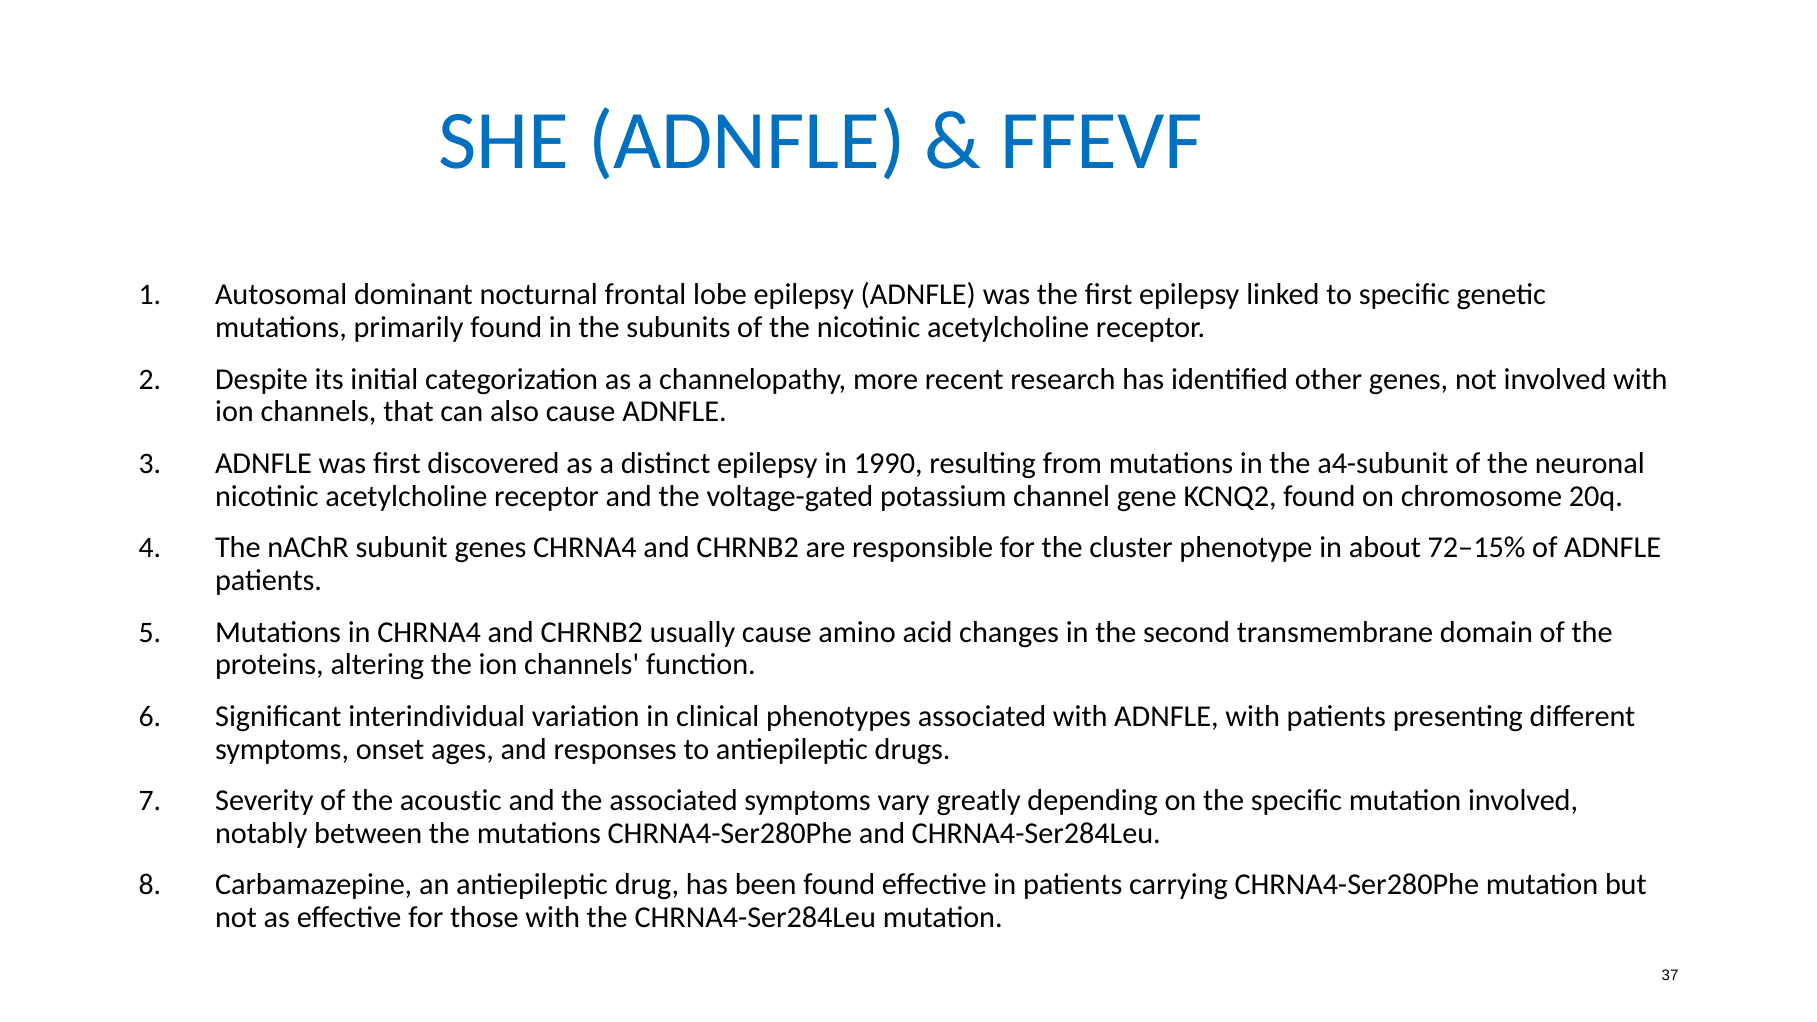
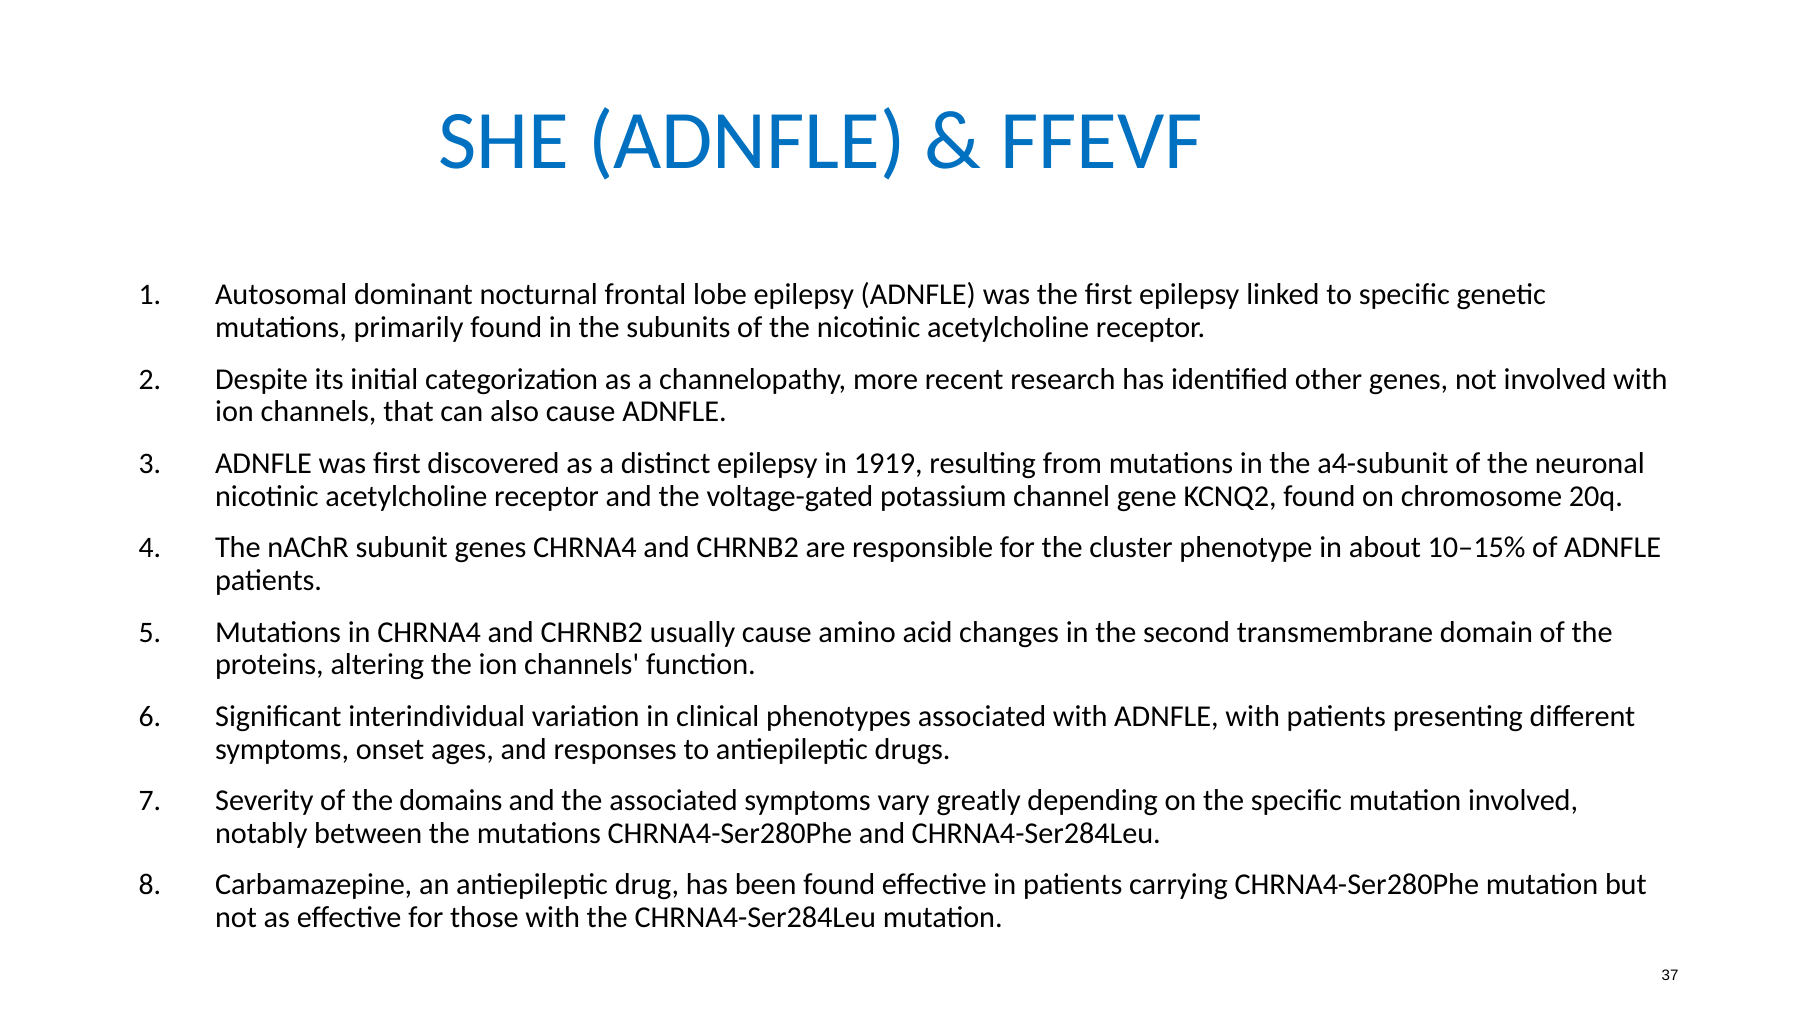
1990: 1990 -> 1919 (888, 464)
72–15%: 72–15% -> 10–15% (1477, 548)
acoustic: acoustic -> domains (451, 801)
